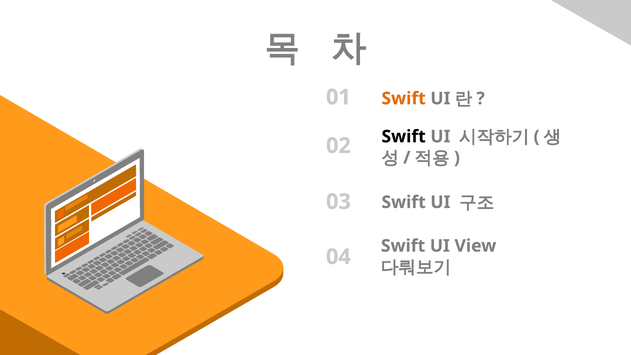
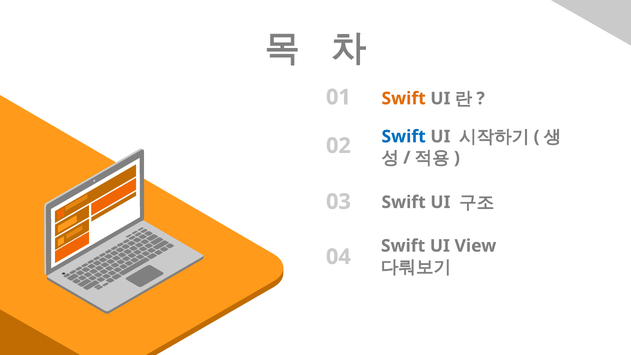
Swift colour: black -> blue (404, 137)
